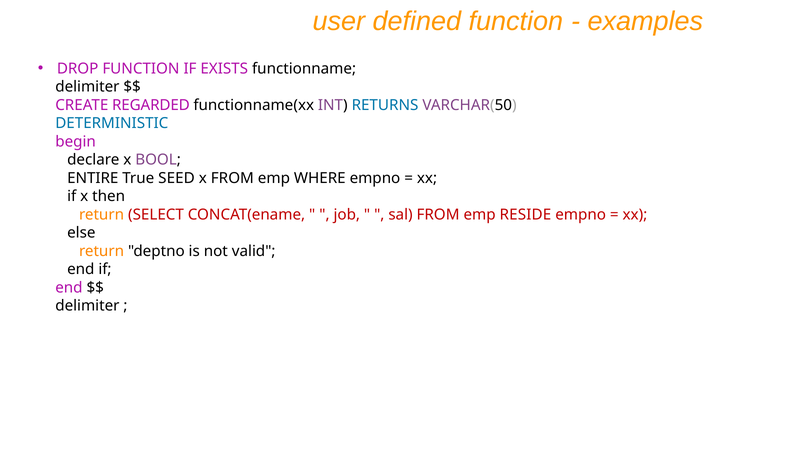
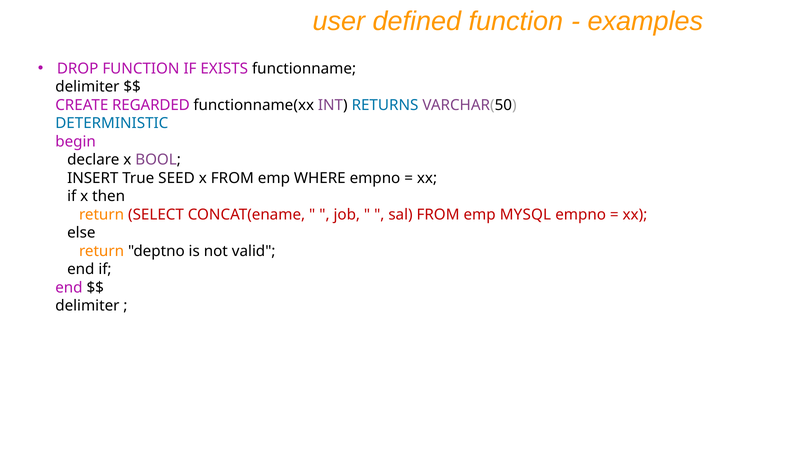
ENTIRE: ENTIRE -> INSERT (93, 178)
RESIDE: RESIDE -> MYSQL (525, 215)
